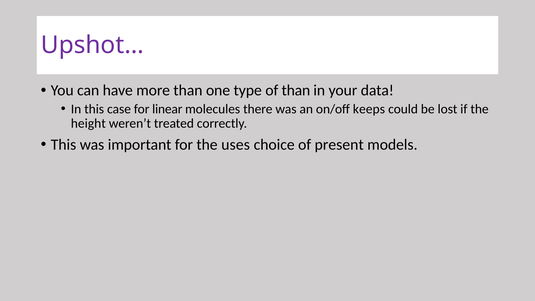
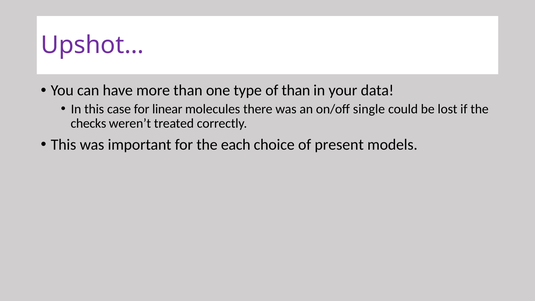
keeps: keeps -> single (369, 109)
height: height -> checks (88, 123)
uses: uses -> each (236, 145)
